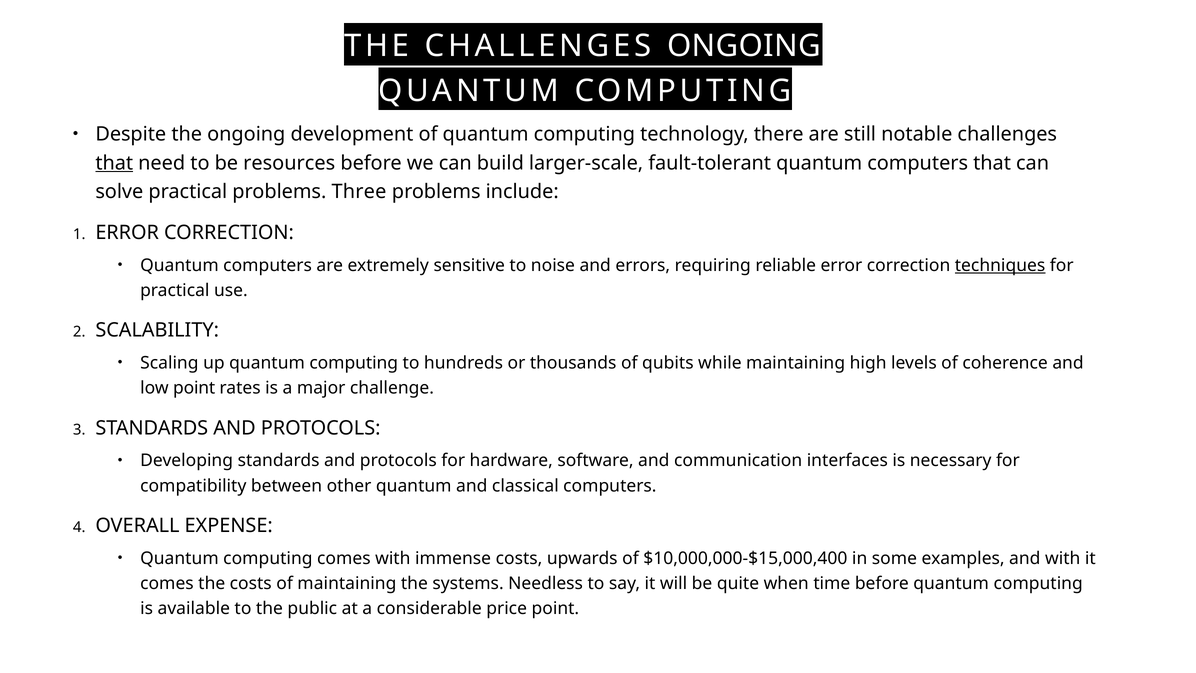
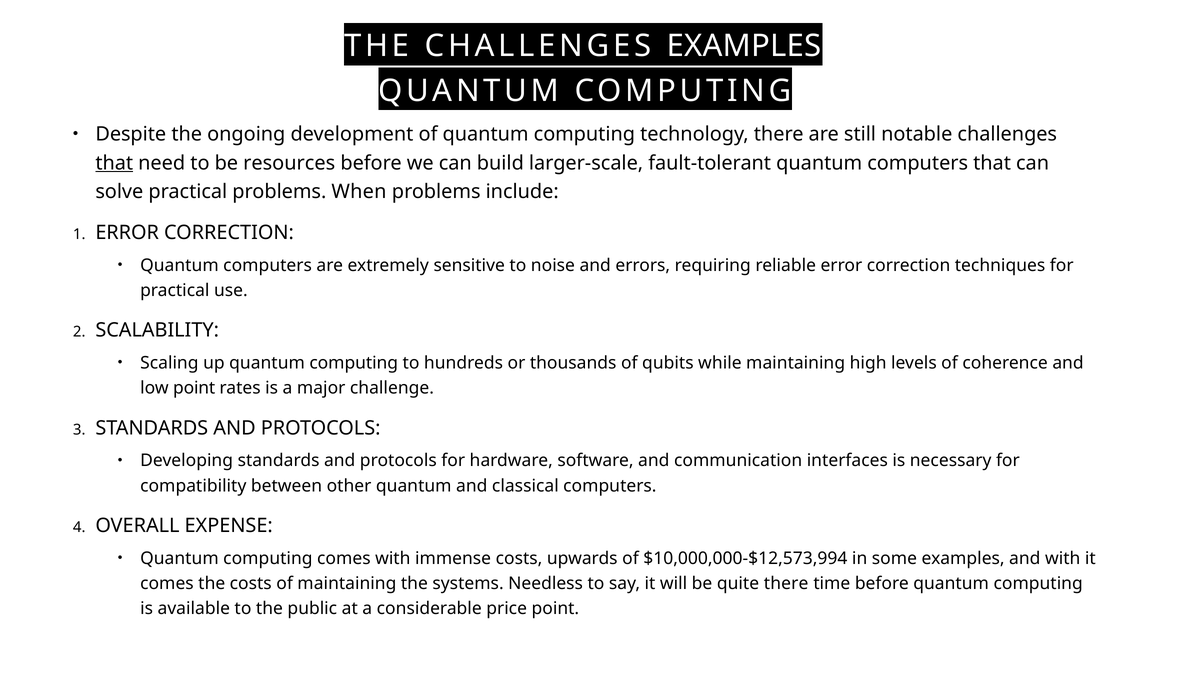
CHALLENGES ONGOING: ONGOING -> EXAMPLES (744, 46)
Three: Three -> When (359, 192)
techniques underline: present -> none (1000, 265)
$10,000,000-$15,000,400: $10,000,000-$15,000,400 -> $10,000,000-$12,573,994 (745, 558)
quite when: when -> there (786, 583)
